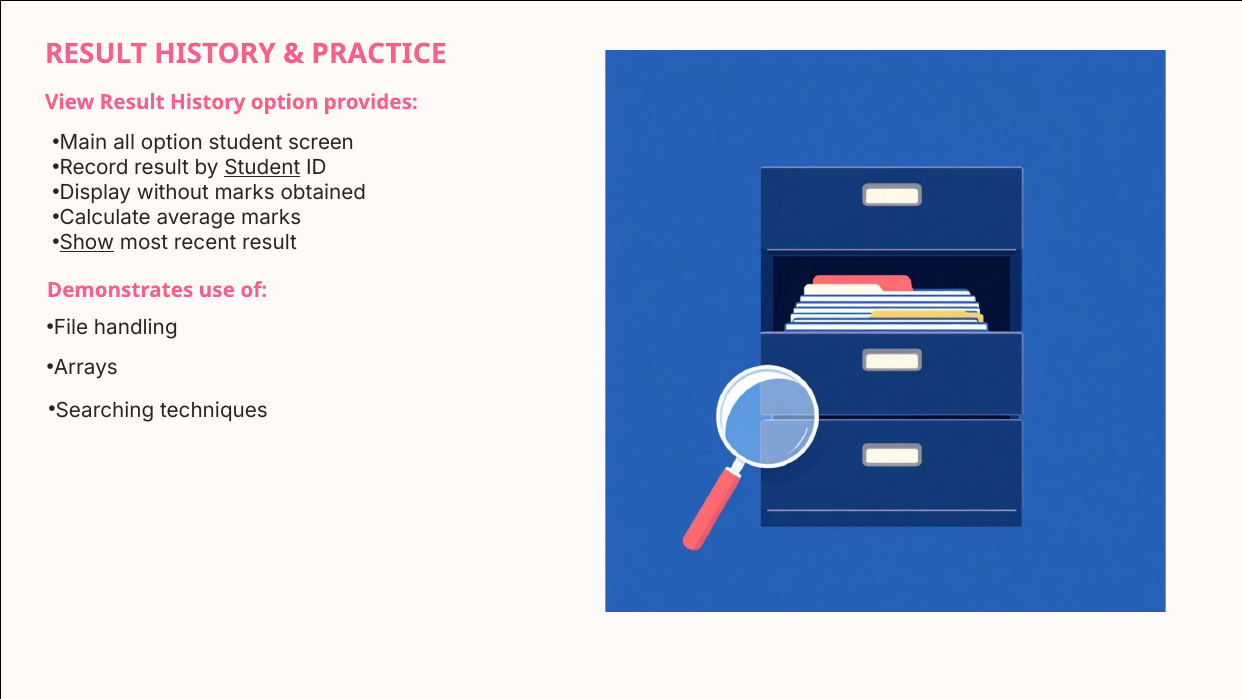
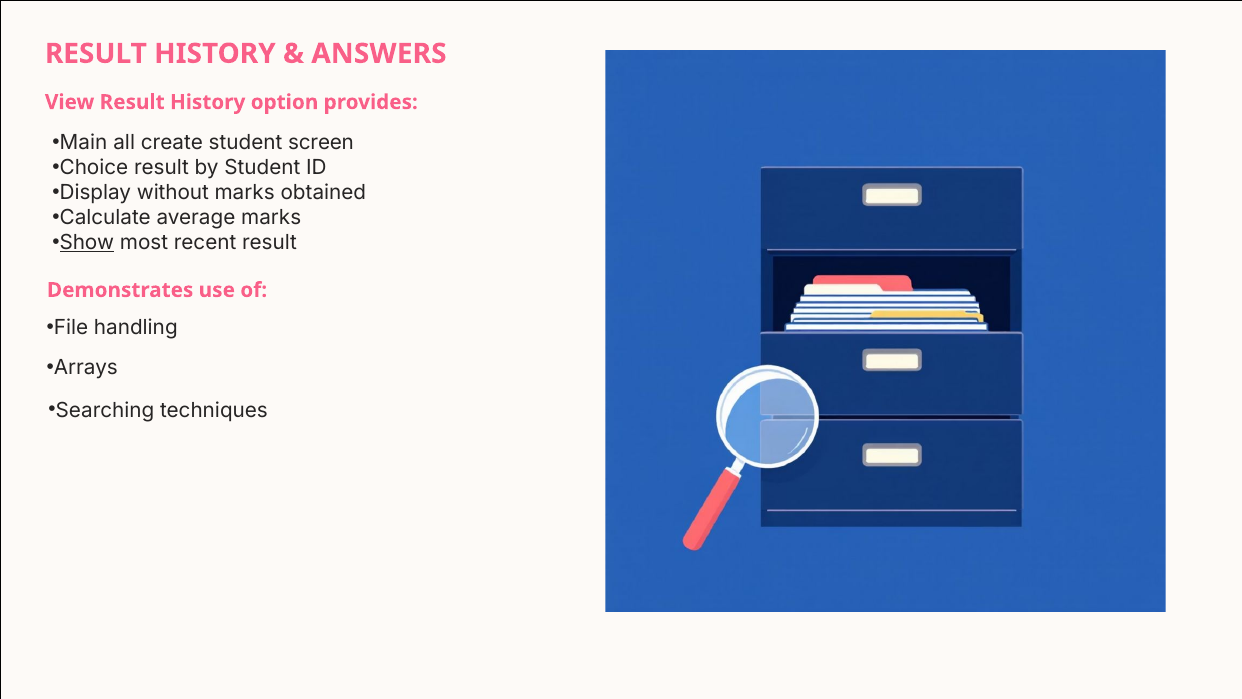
PRACTICE: PRACTICE -> ANSWERS (379, 54)
all option: option -> create (172, 143)
Record: Record -> Choice (94, 168)
Student underline: present -> none (262, 168)
